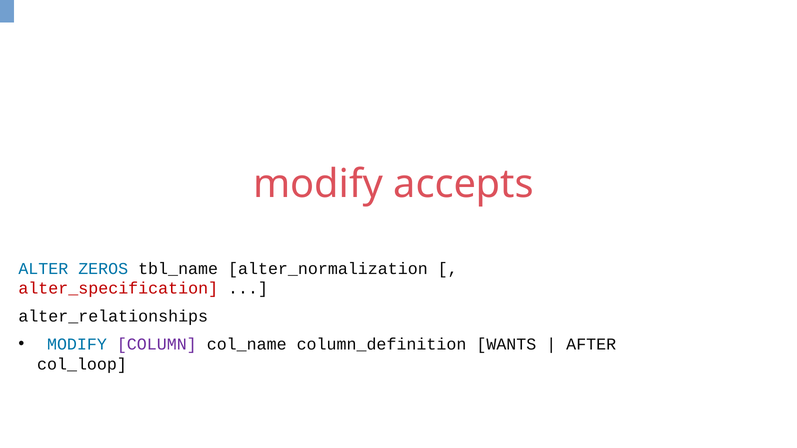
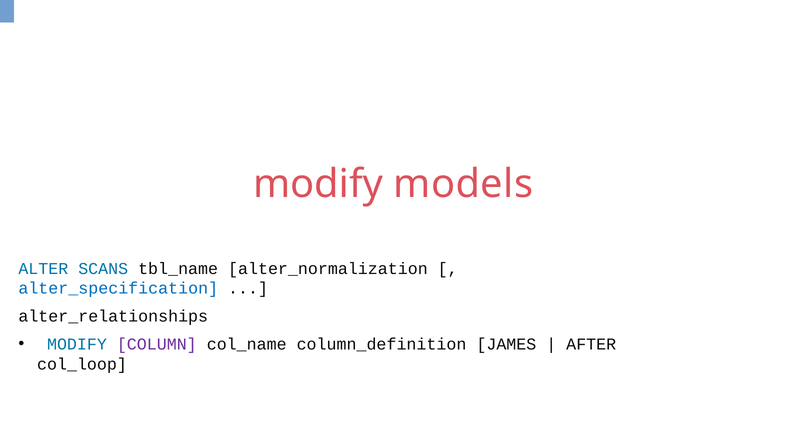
accepts: accepts -> models (463, 184)
ZEROS: ZEROS -> SCANS (103, 269)
alter_specification colour: red -> blue (118, 289)
WANTS: WANTS -> JAMES (506, 344)
